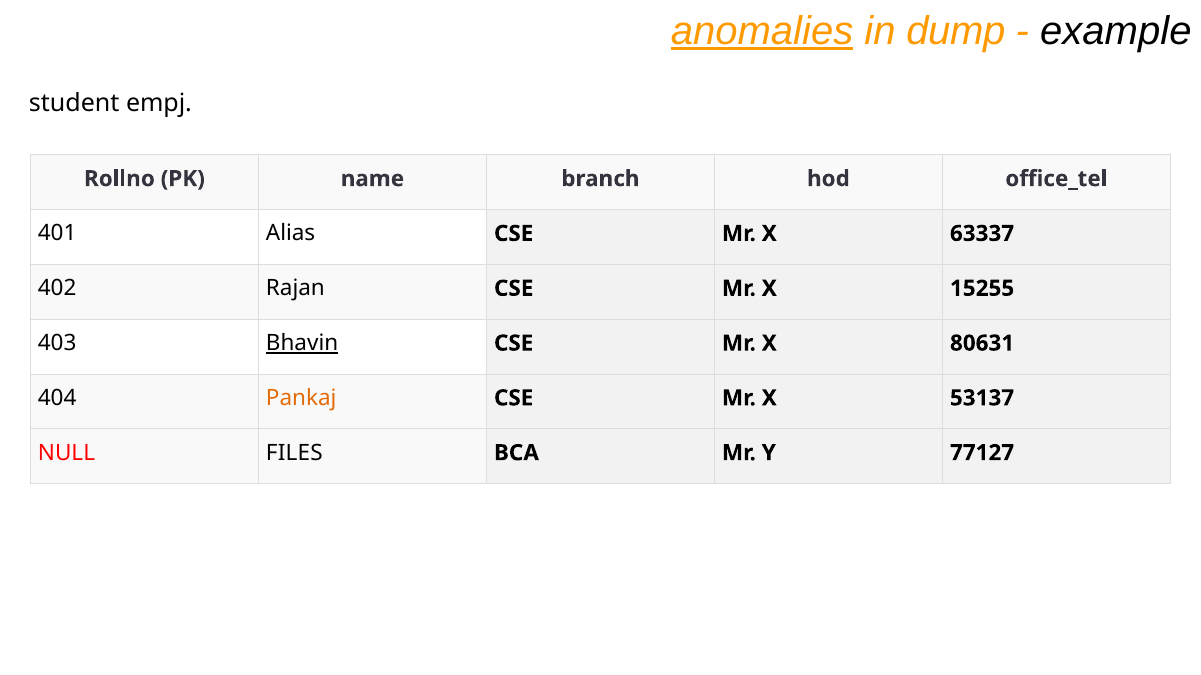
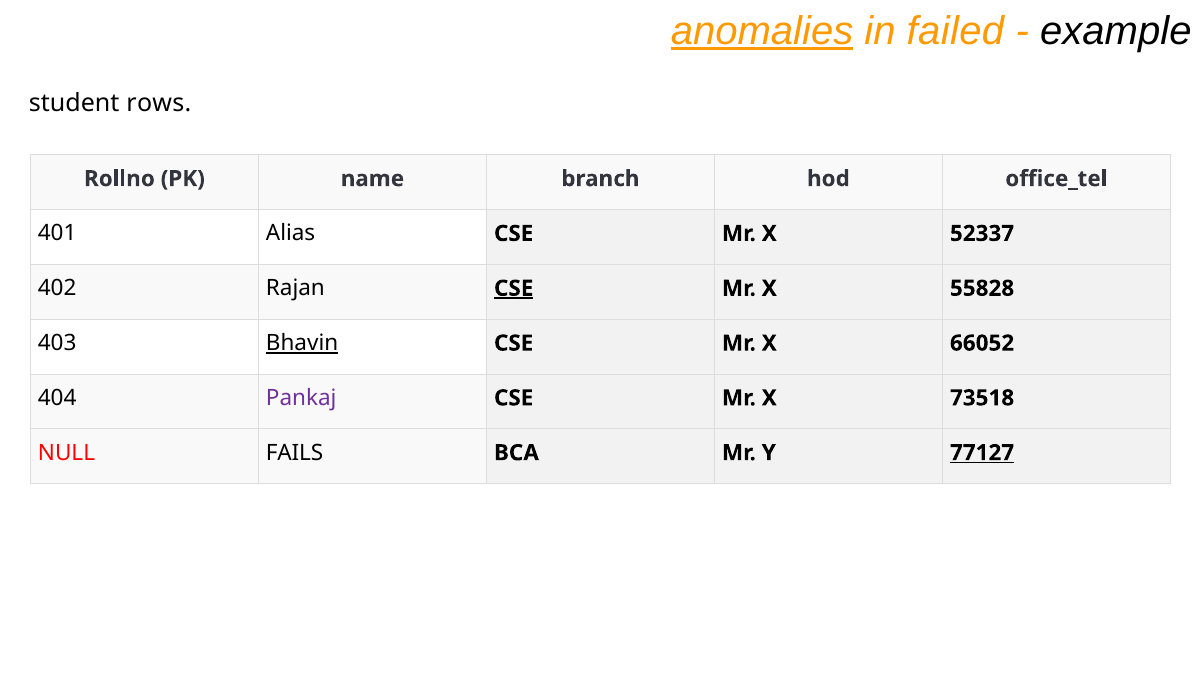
dump: dump -> failed (955, 31)
empj: empj -> rows (159, 104)
63337: 63337 -> 52337 (982, 234)
CSE underline: none -> present (514, 289)
15255: 15255 -> 55828 (982, 289)
80631: 80631 -> 66052 (982, 343)
Pankaj colour: orange -> purple (301, 398)
53137: 53137 -> 73518 (982, 398)
FILES: FILES -> FAILS (295, 453)
77127 underline: none -> present (982, 453)
